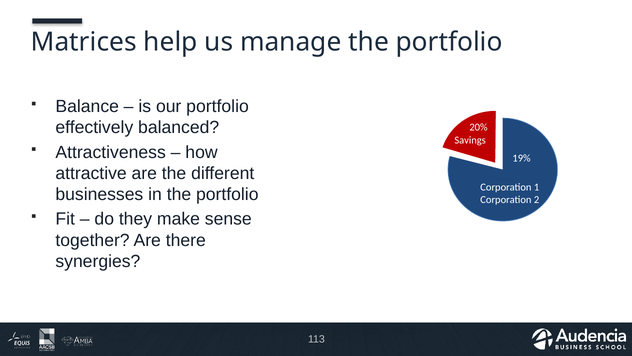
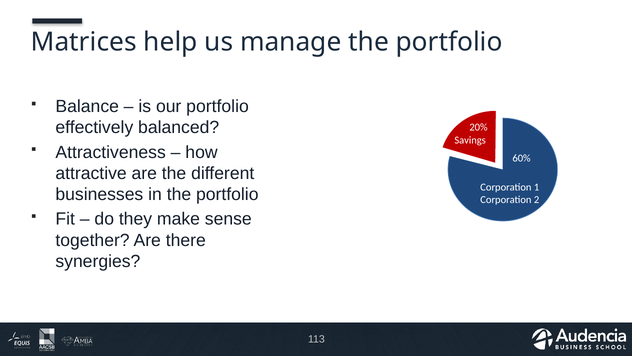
19%: 19% -> 60% (522, 158)
